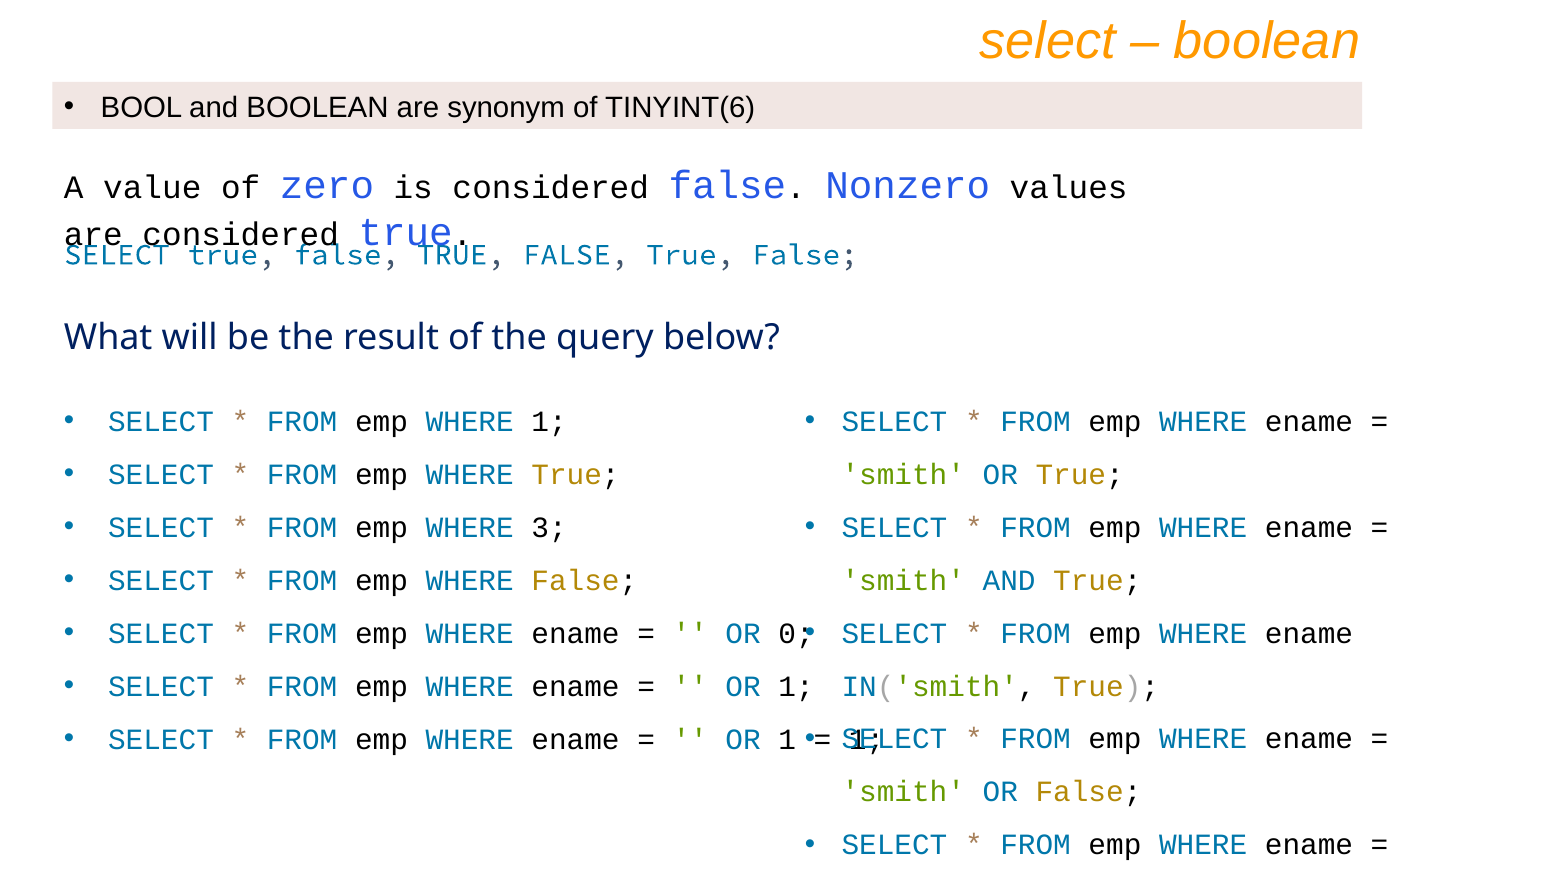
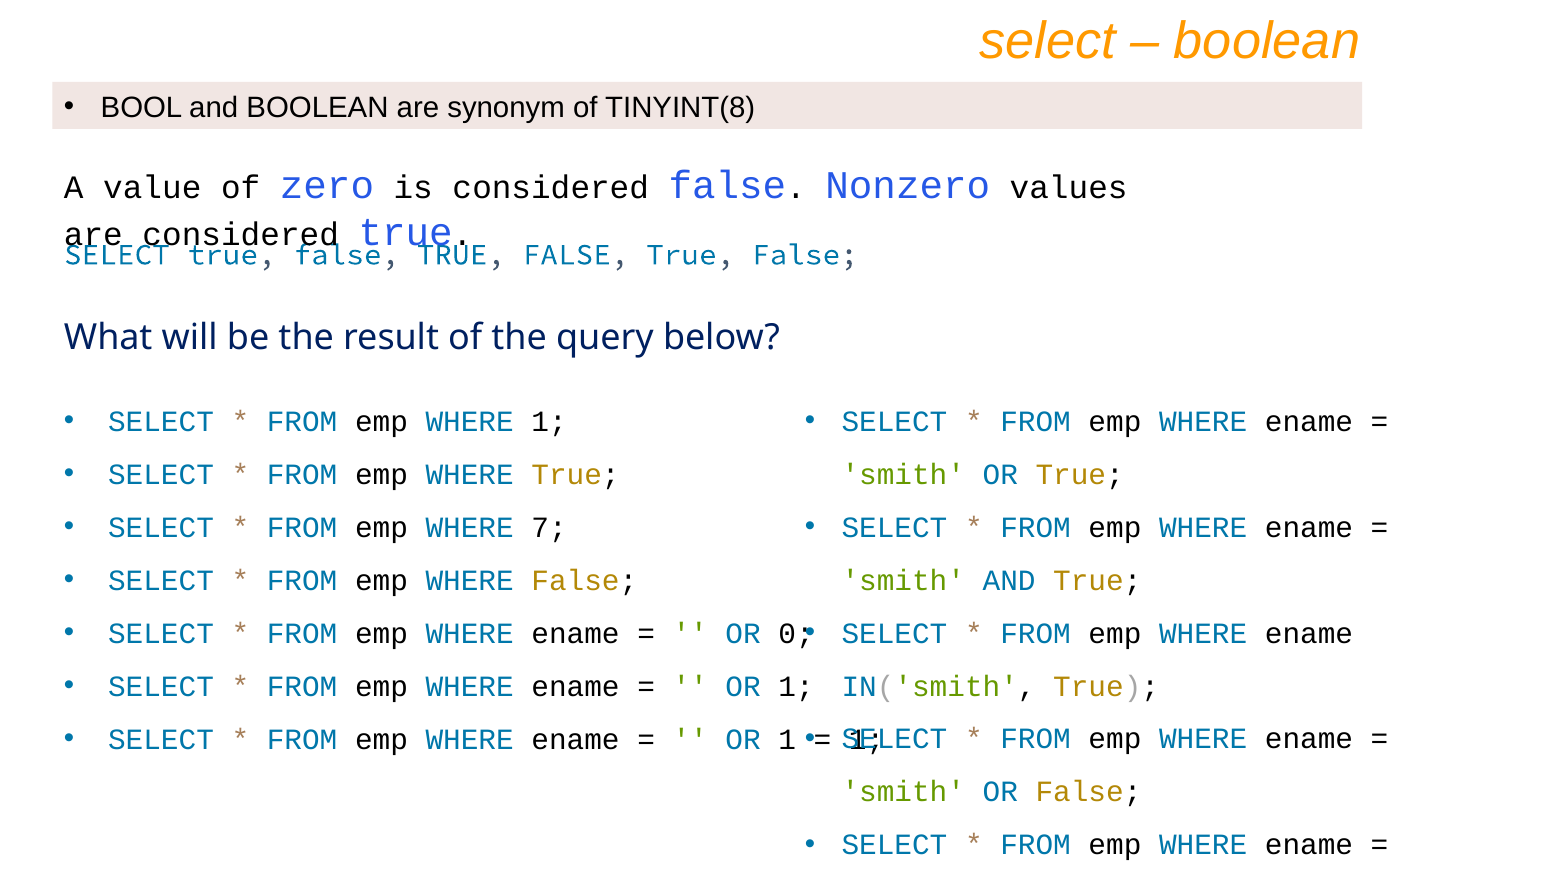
TINYINT(6: TINYINT(6 -> TINYINT(8 (680, 107)
3: 3 -> 7 (549, 528)
